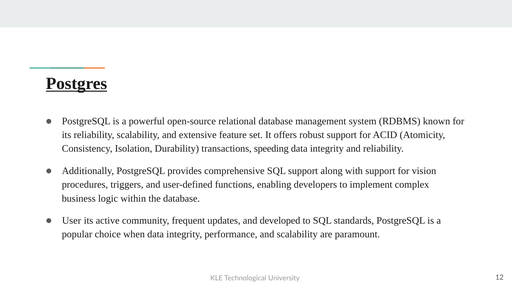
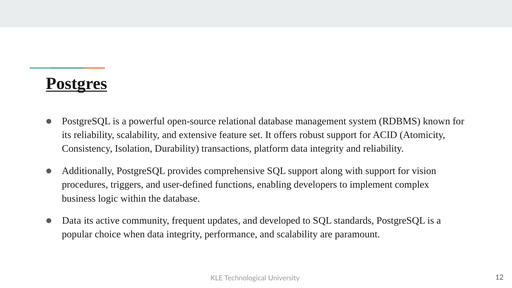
speeding: speeding -> platform (271, 149)
User: User -> Data (72, 221)
